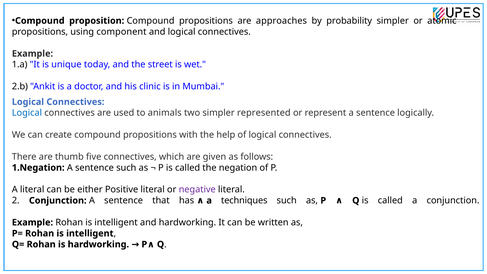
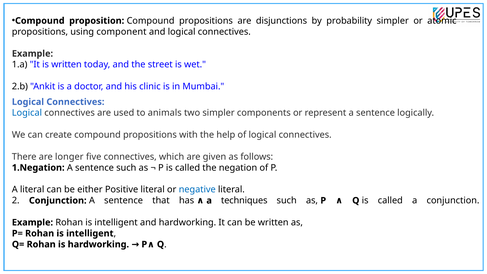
approaches: approaches -> disjunctions (282, 21)
is unique: unique -> written (66, 65)
represented: represented -> components (264, 113)
thumb: thumb -> longer (69, 157)
negative colour: purple -> blue (197, 190)
